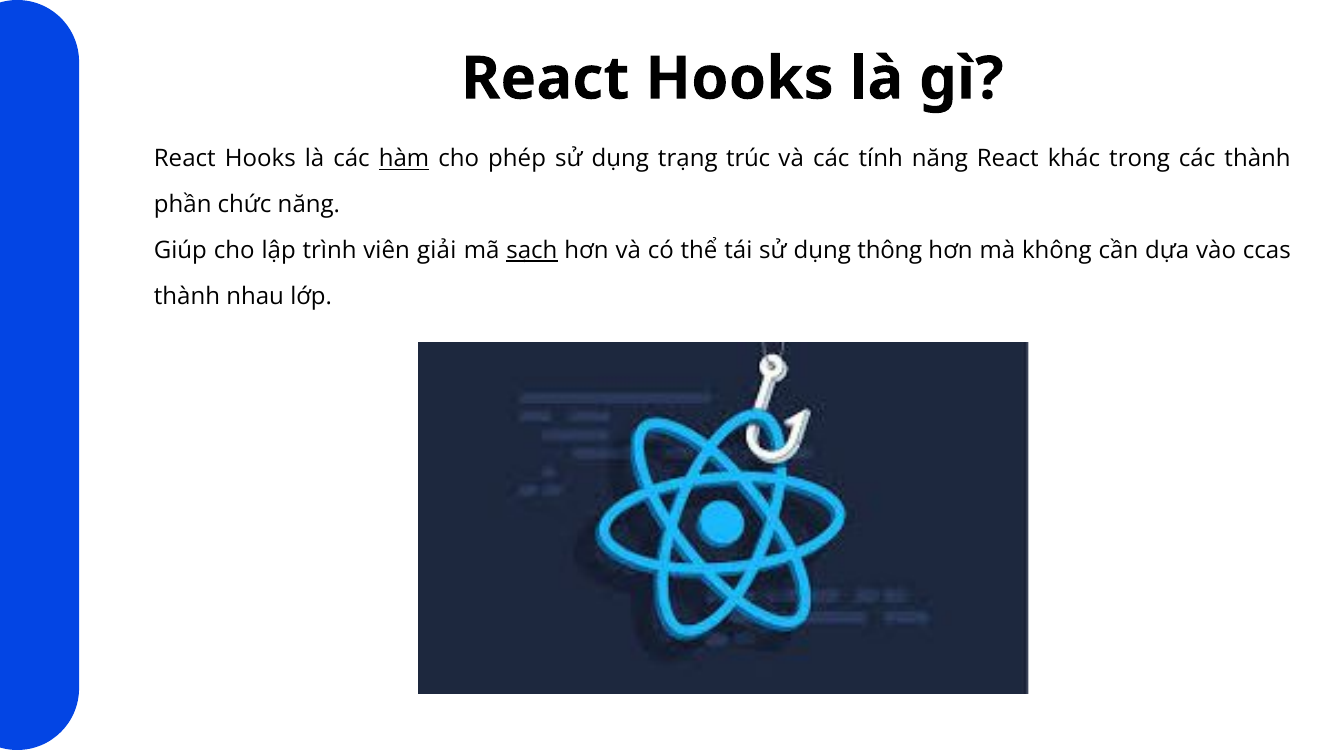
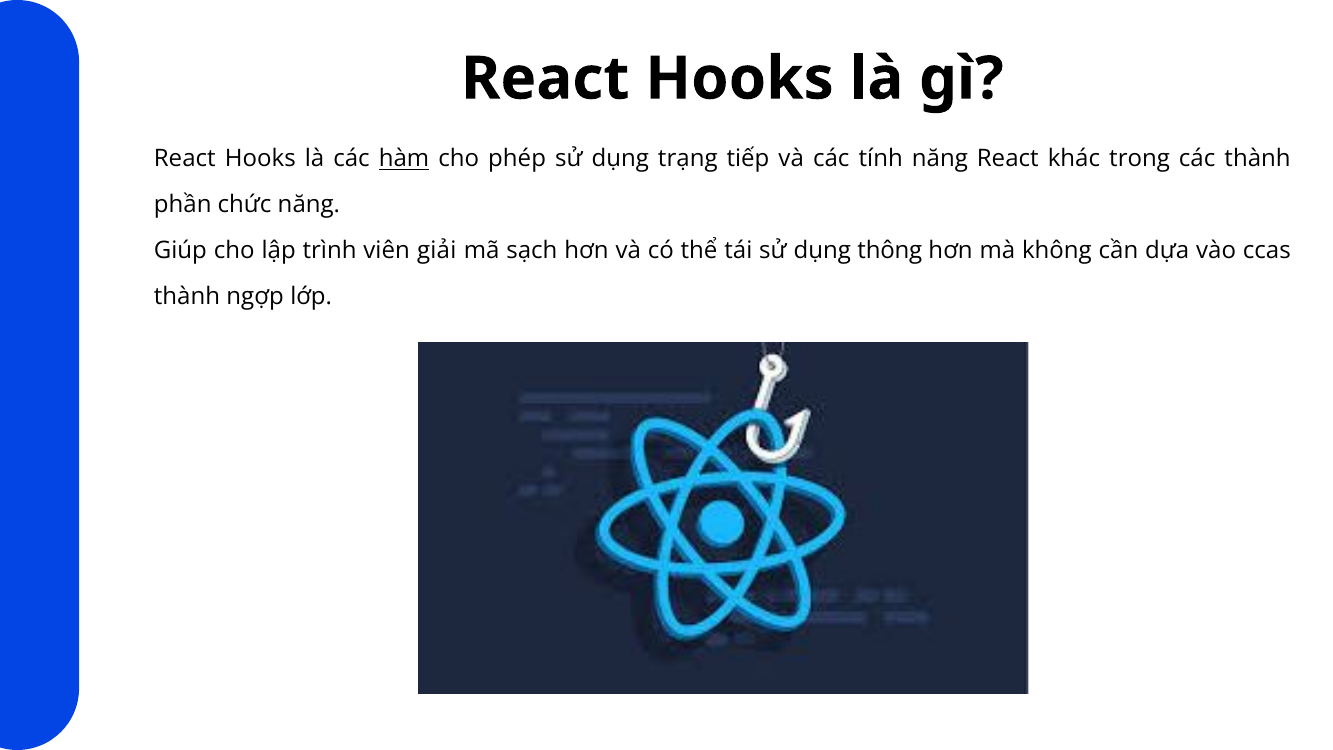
trúc: trúc -> tiếp (748, 159)
sạch underline: present -> none (532, 250)
nhau: nhau -> ngợp (255, 296)
